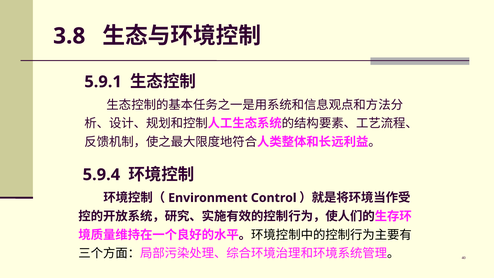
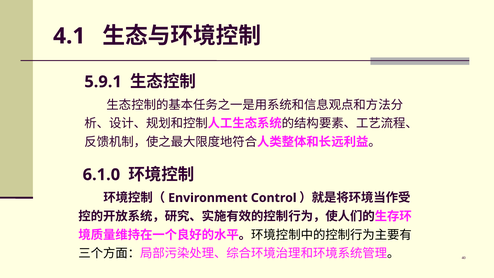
3.8: 3.8 -> 4.1 (69, 36)
5.9.4: 5.9.4 -> 6.1.0 (101, 175)
